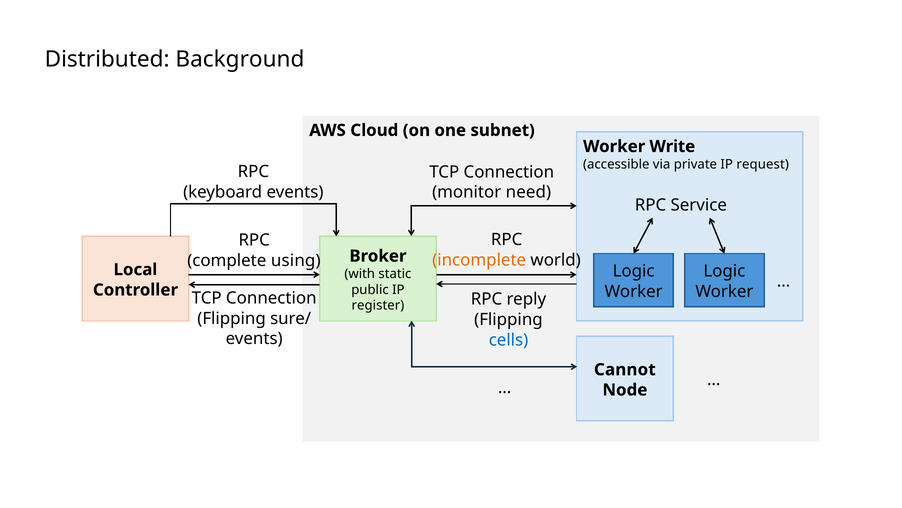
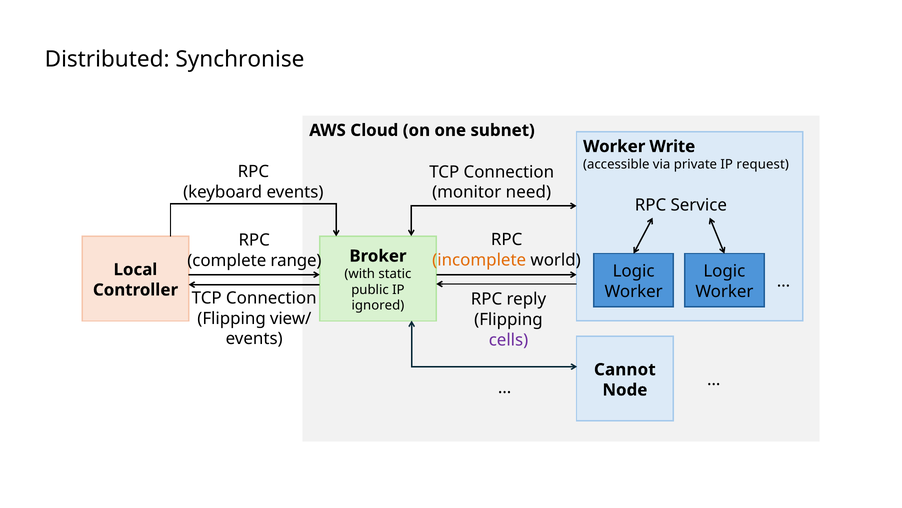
Background: Background -> Synchronise (240, 59)
using: using -> range (296, 260)
register: register -> ignored (378, 305)
sure/: sure/ -> view/ (291, 318)
cells colour: blue -> purple (508, 340)
